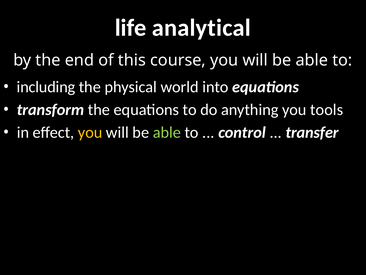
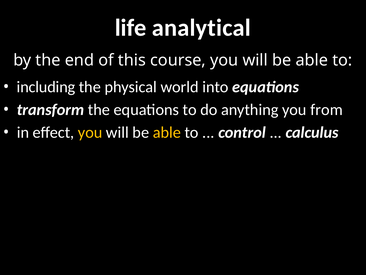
tools: tools -> from (327, 110)
able colour: light green -> yellow (167, 132)
transfer: transfer -> calculus (312, 132)
